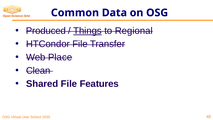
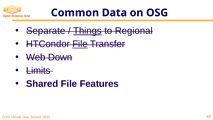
Produced: Produced -> Separate (46, 31)
File underline: none -> present (80, 44)
Place: Place -> Down (60, 57)
Clean: Clean -> Limits (38, 70)
